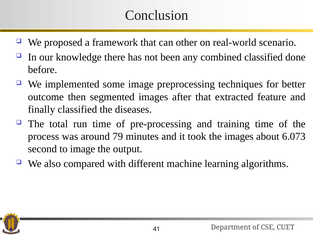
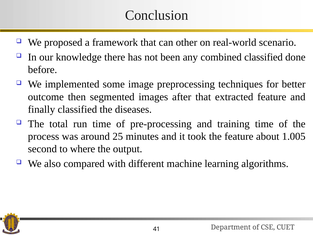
79: 79 -> 25 (118, 136)
the images: images -> feature (239, 136)
6.073: 6.073 -> 1.005 (294, 136)
to image: image -> where (83, 149)
